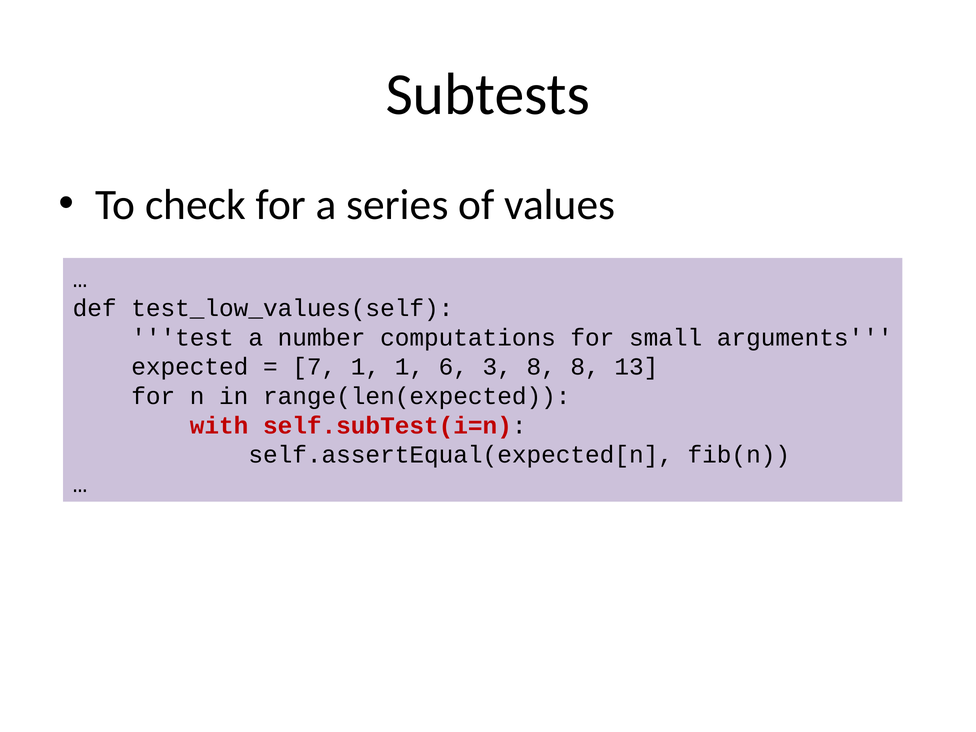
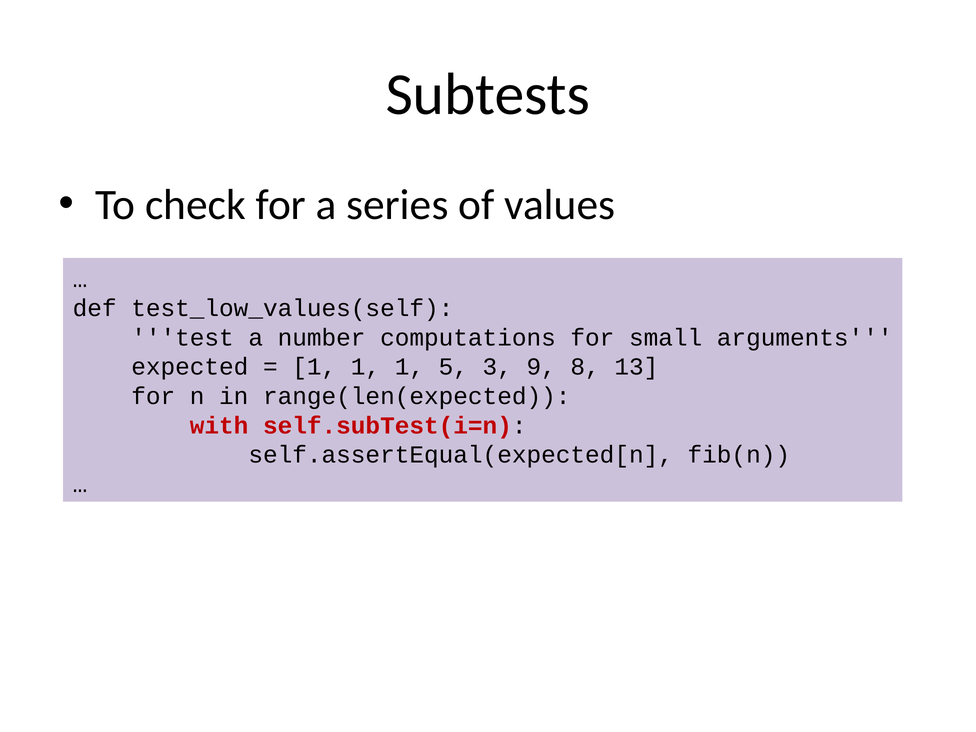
7: 7 -> 1 (314, 367)
6: 6 -> 5 (453, 367)
3 8: 8 -> 9 (541, 367)
